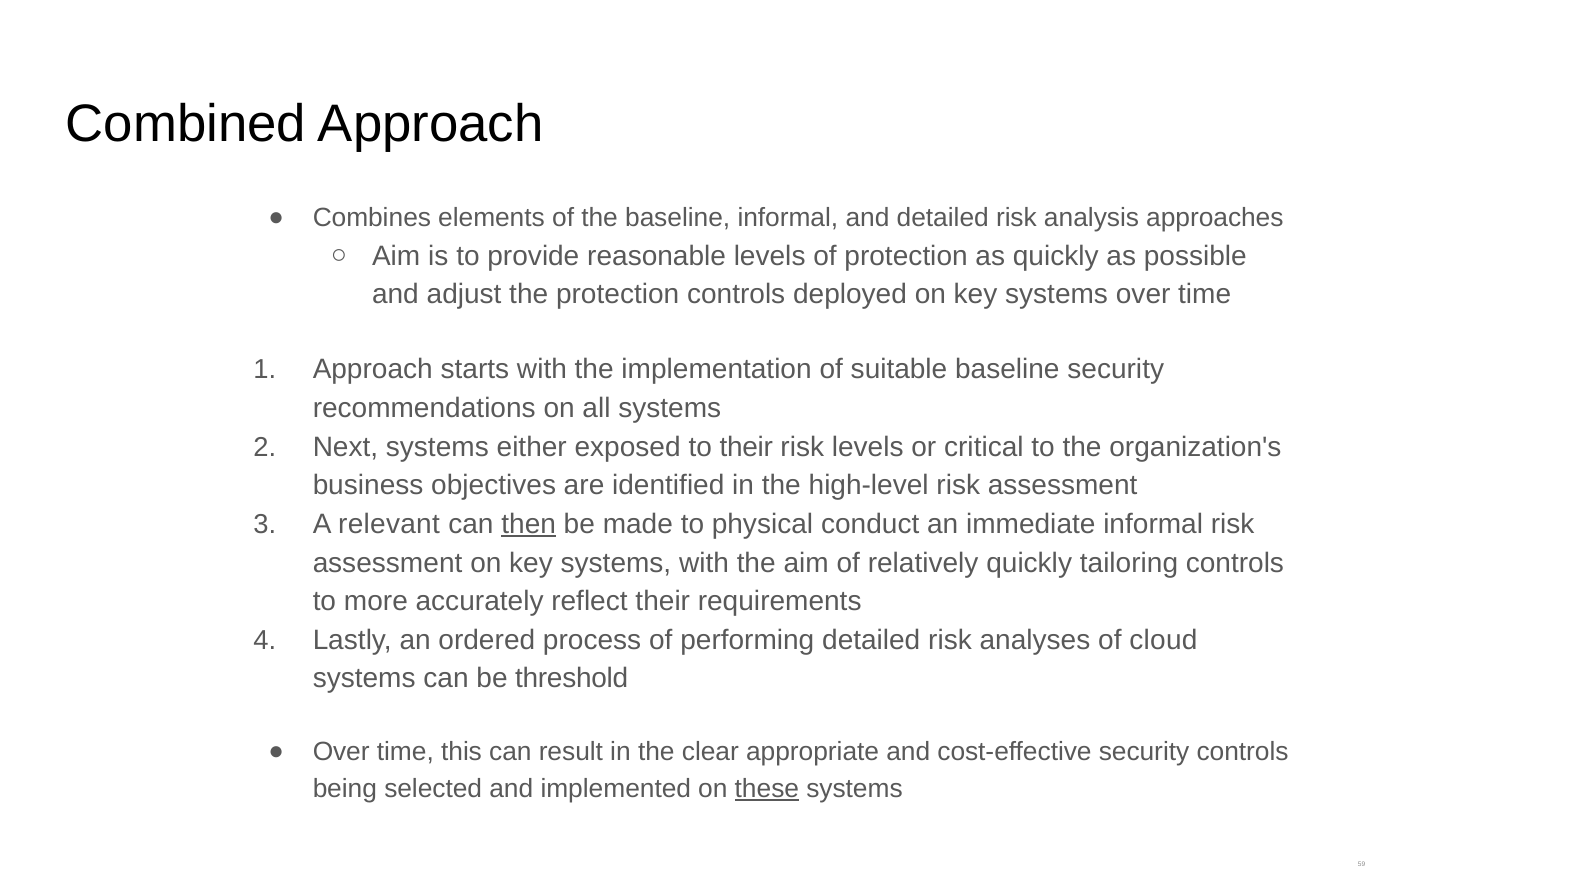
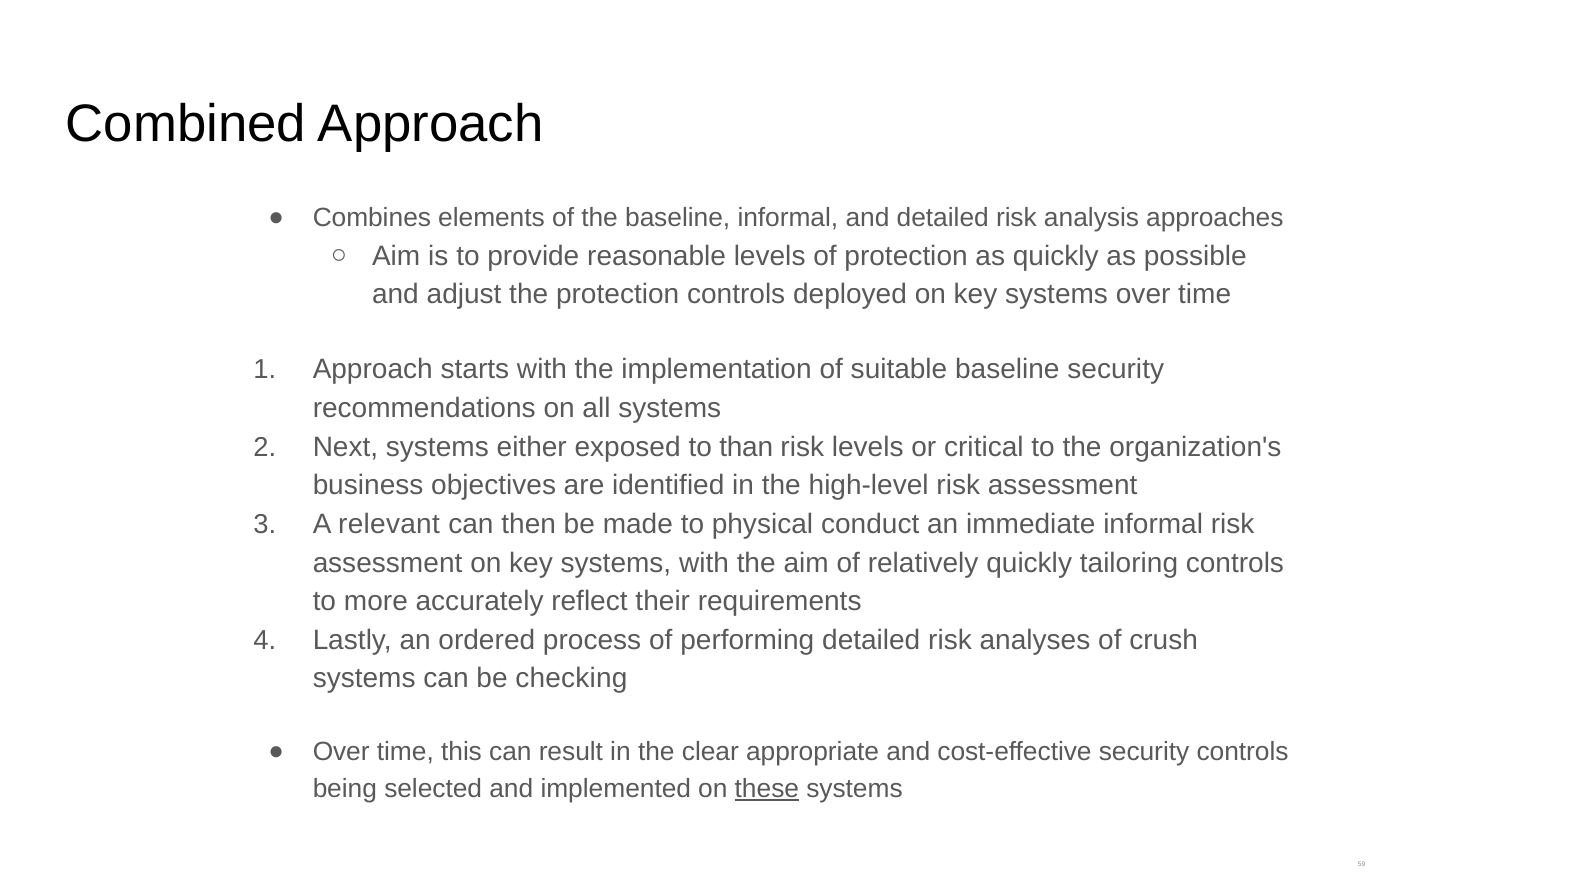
to their: their -> than (746, 447)
then underline: present -> none (529, 524)
cloud: cloud -> crush (1164, 640)
threshold: threshold -> checking (571, 679)
